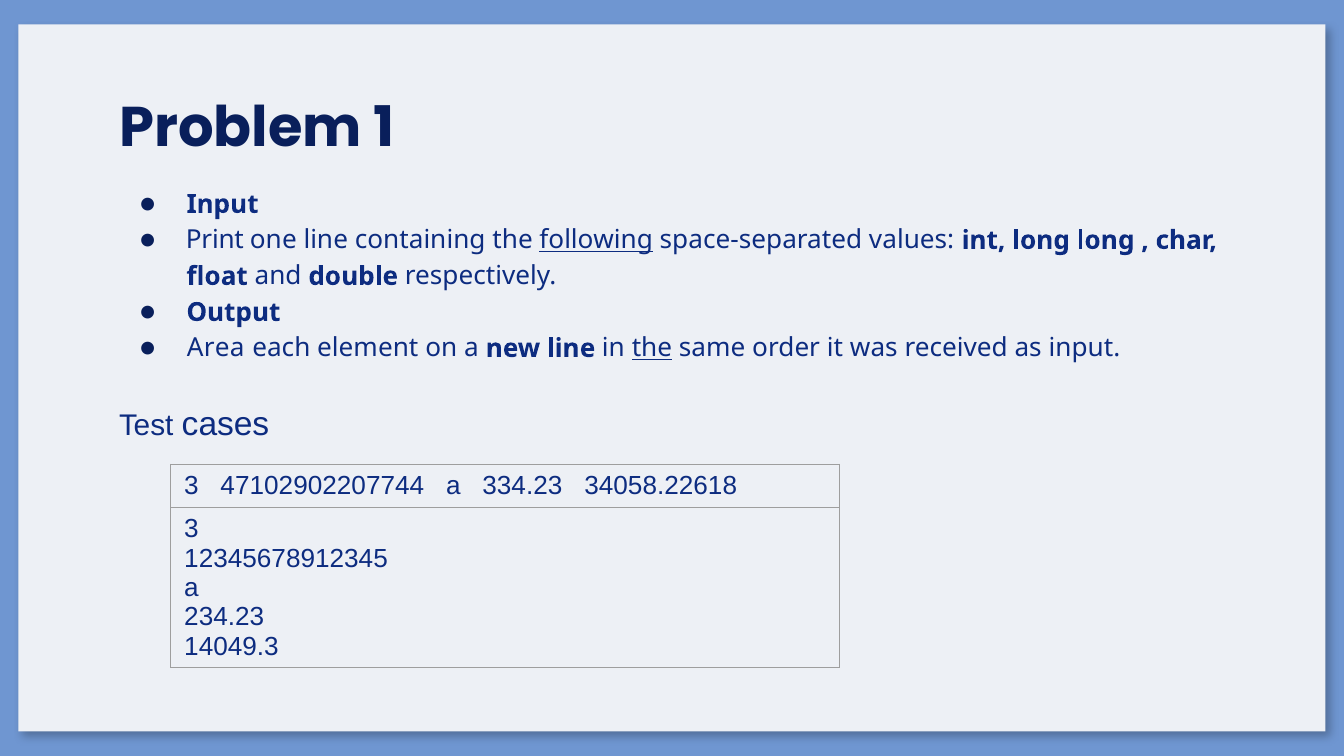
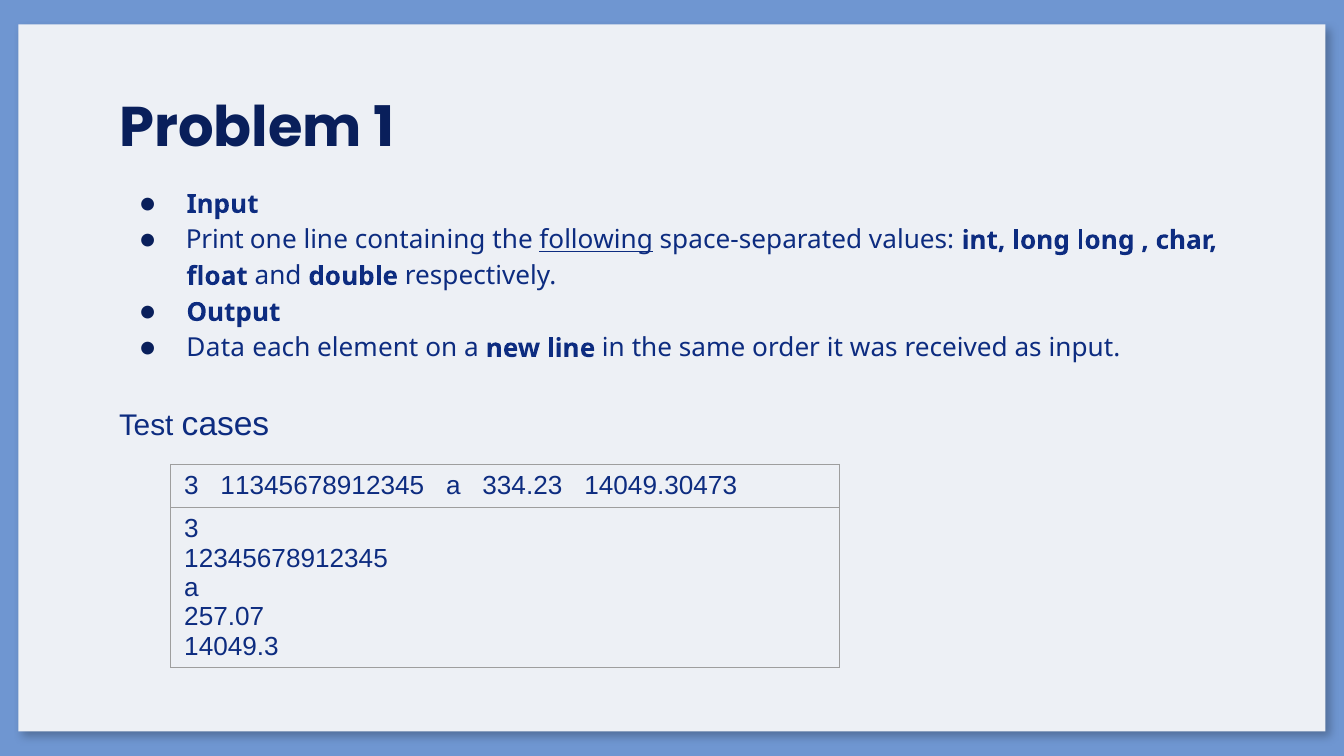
Area: Area -> Data (216, 348)
the underline: present -> none (652, 348)
47102902207744: 47102902207744 -> 11345678912345 (322, 486)
34058.22618: 34058.22618 -> 14049.30473 (661, 486)
234.23: 234.23 -> 257.07 (224, 617)
